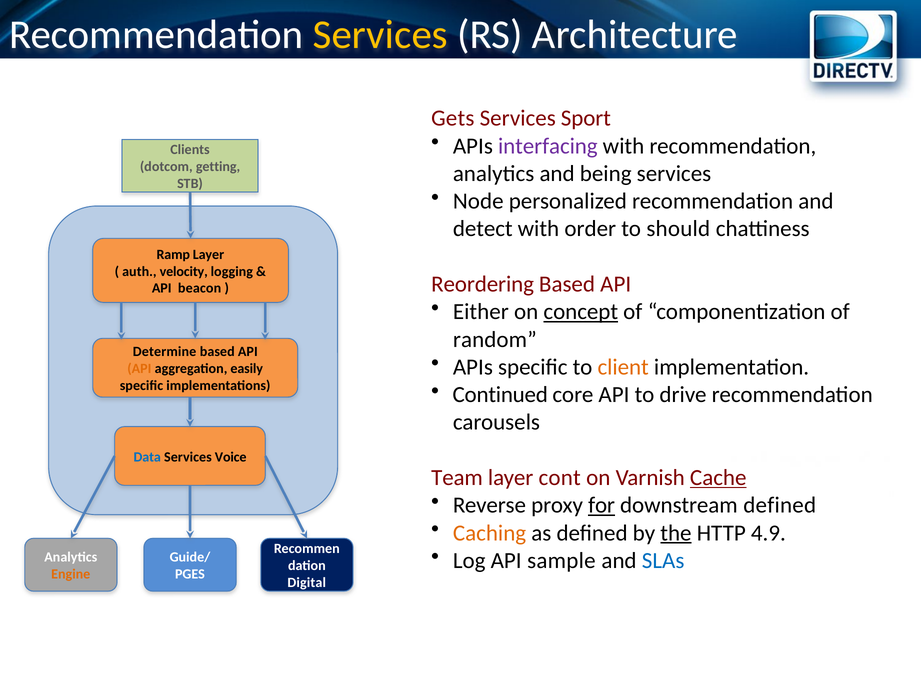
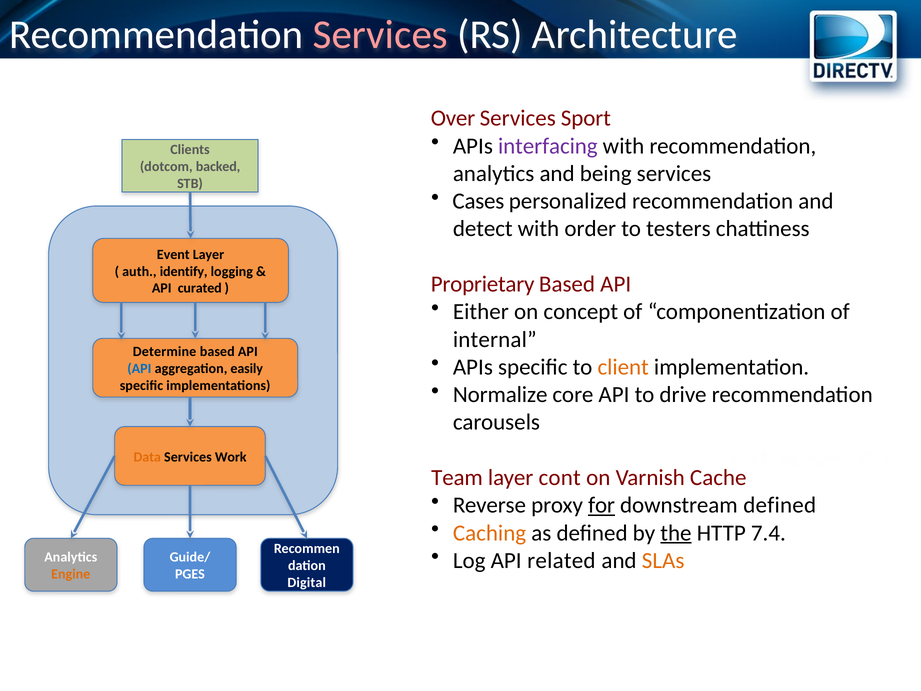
Services colour: yellow -> pink (380, 35)
Gets: Gets -> Over (453, 118)
getting: getting -> backed (218, 167)
Node: Node -> Cases (478, 201)
should: should -> testers (678, 229)
Ramp: Ramp -> Event (173, 254)
velocity: velocity -> identify (184, 271)
Reordering: Reordering -> Proprietary (483, 284)
beacon: beacon -> curated (200, 288)
concept underline: present -> none (581, 312)
random: random -> internal (495, 339)
API colour: orange -> blue (139, 369)
Continued: Continued -> Normalize (500, 395)
Data colour: blue -> orange (147, 457)
Voice: Voice -> Work (231, 457)
Cache underline: present -> none (718, 477)
4.9: 4.9 -> 7.4 (768, 533)
sample: sample -> related (561, 560)
SLAs colour: blue -> orange (663, 560)
